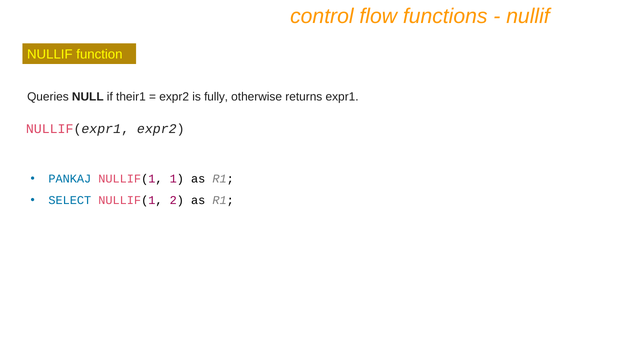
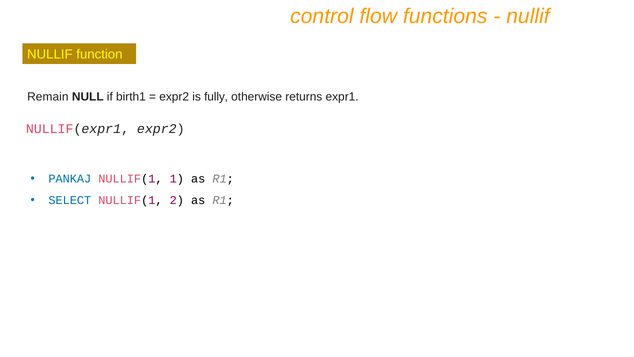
Queries: Queries -> Remain (48, 97)
their1: their1 -> birth1 (131, 97)
